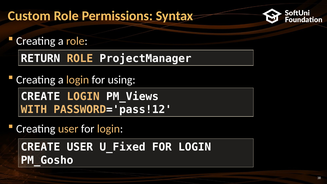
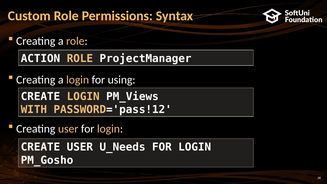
RETURN: RETURN -> ACTION (40, 58)
U_Fixed: U_Fixed -> U_Needs (122, 147)
